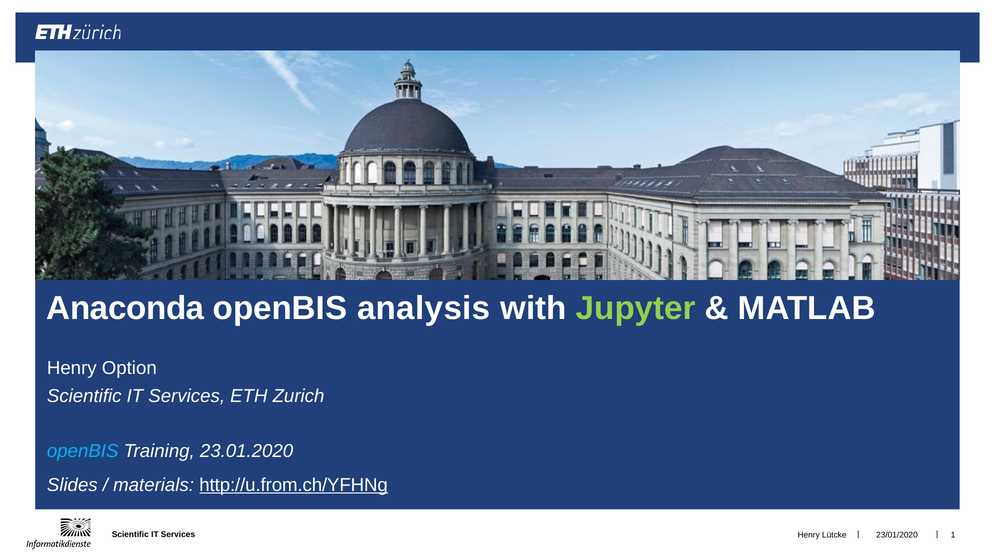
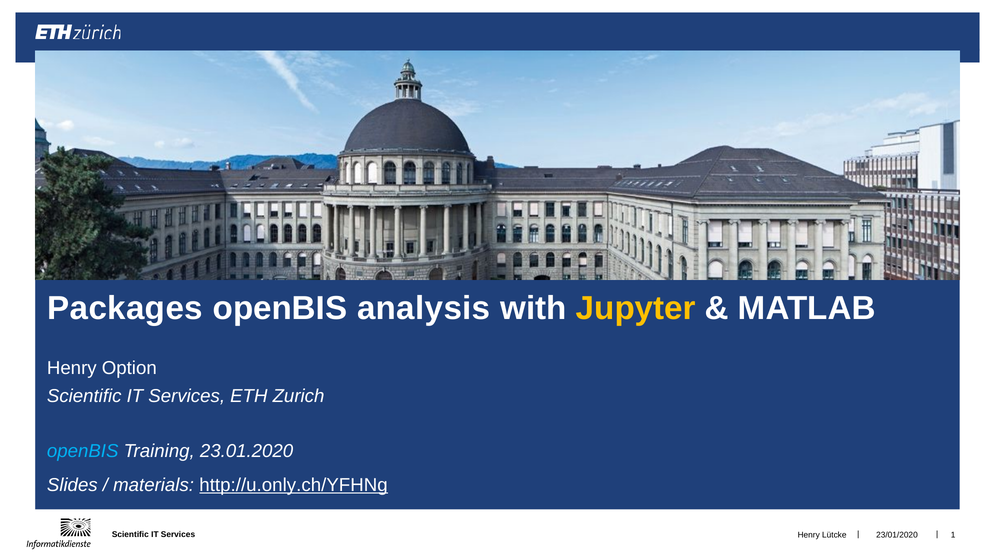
Anaconda: Anaconda -> Packages (125, 308)
Jupyter colour: light green -> yellow (636, 308)
http://u.from.ch/YFHNg: http://u.from.ch/YFHNg -> http://u.only.ch/YFHNg (294, 485)
